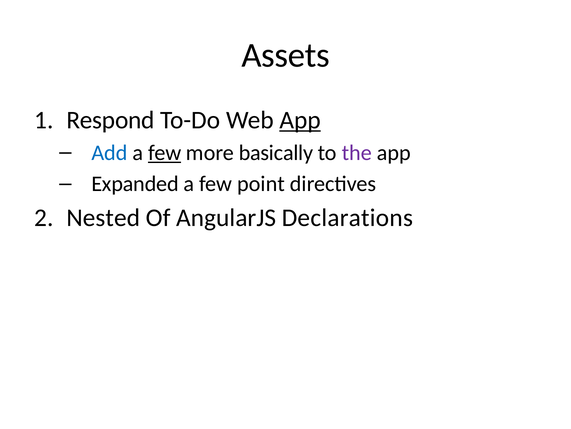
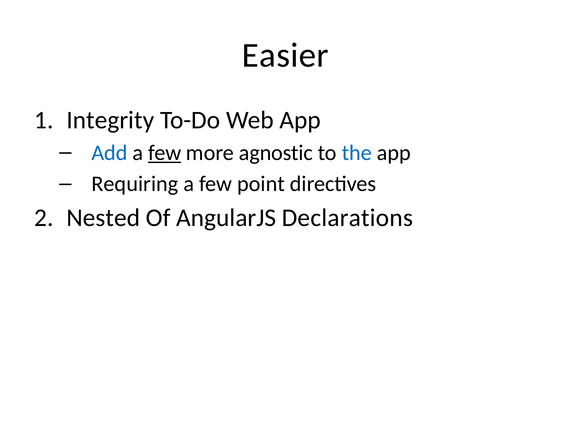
Assets: Assets -> Easier (285, 55)
Respond: Respond -> Integrity (110, 120)
App underline: present -> none (300, 120)
basically: basically -> agnostic (276, 153)
the colour: purple -> blue (357, 153)
Expanded: Expanded -> Requiring (135, 184)
